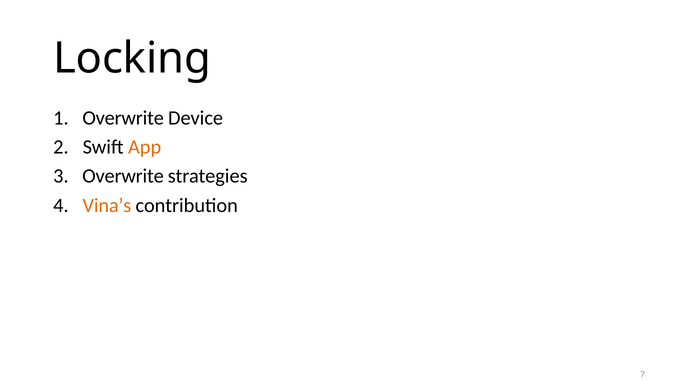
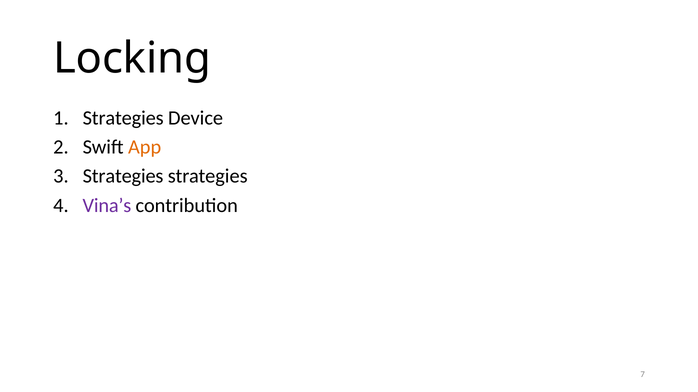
Overwrite: Overwrite -> Strategies (123, 118)
Overwrite: Overwrite -> Strategies (123, 177)
Vina’s colour: orange -> purple (107, 206)
